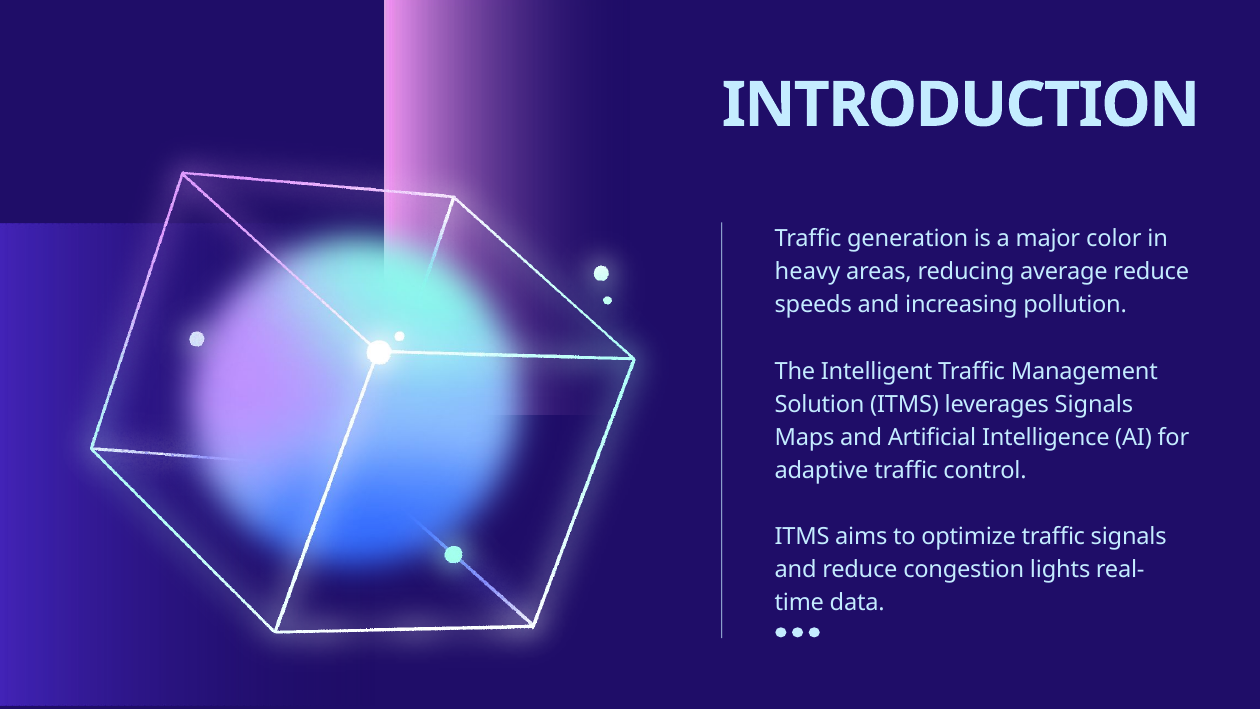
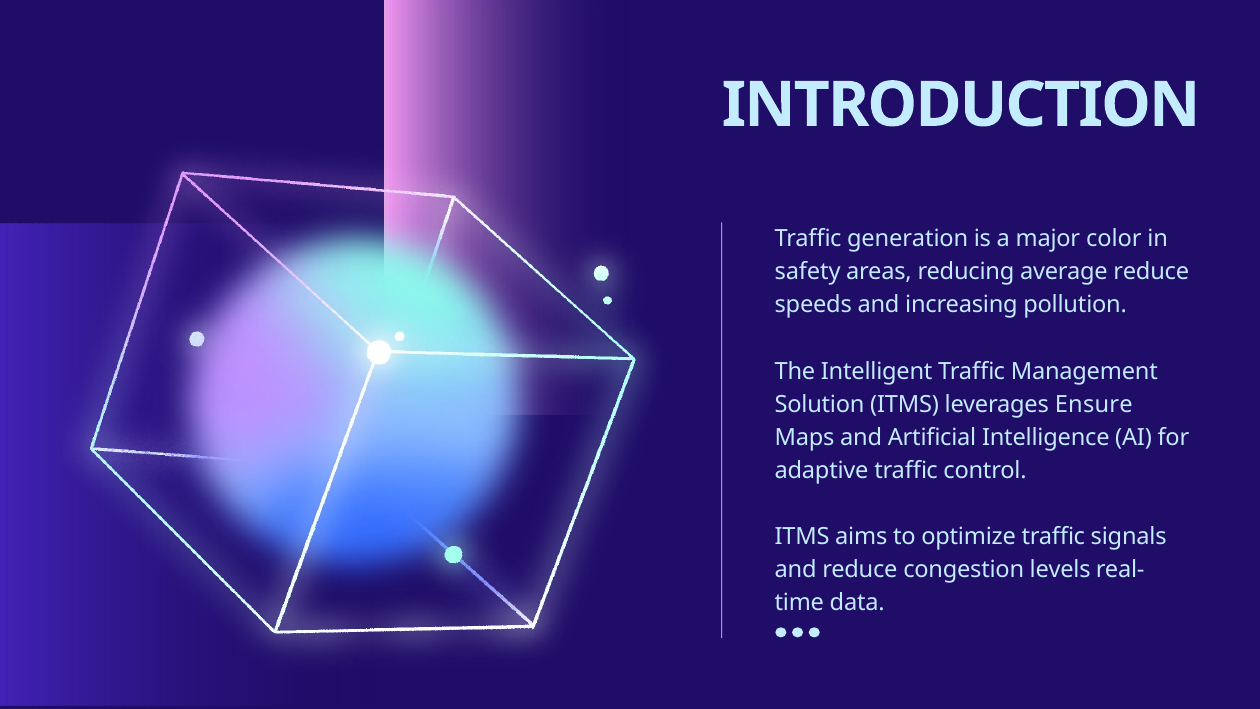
heavy: heavy -> safety (808, 272)
leverages Signals: Signals -> Ensure (1094, 404)
lights: lights -> levels (1060, 569)
